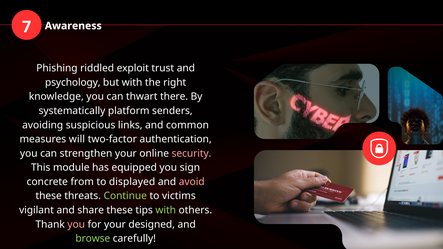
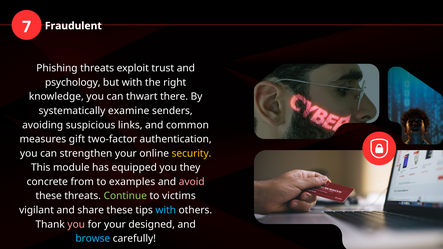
Awareness: Awareness -> Fraudulent (73, 26)
Phishing riddled: riddled -> threats (97, 68)
platform: platform -> examine (129, 111)
will: will -> gift (77, 139)
security colour: pink -> yellow (192, 154)
sign: sign -> they (190, 168)
displayed: displayed -> examples (132, 182)
with colour: light green -> light blue (166, 210)
browse colour: light green -> light blue (93, 239)
